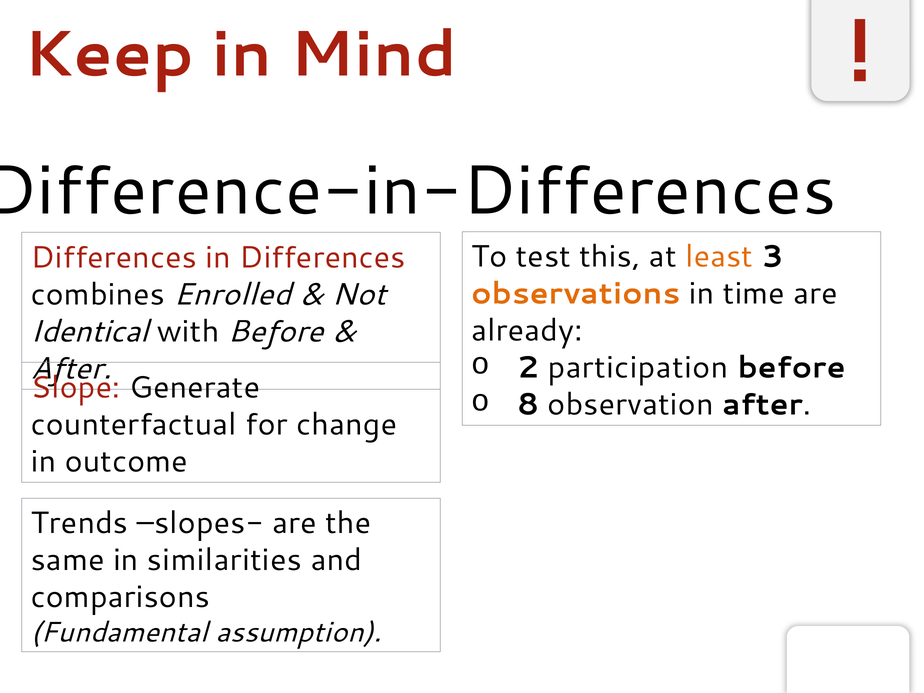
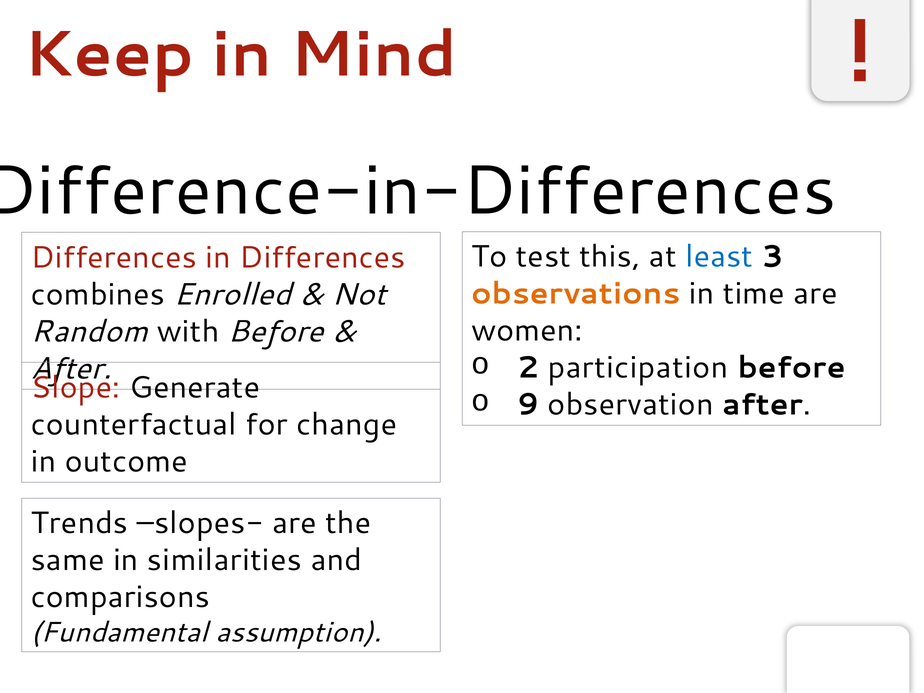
least colour: orange -> blue (719, 257)
already: already -> women (527, 331)
Identical: Identical -> Random (89, 332)
8: 8 -> 9 (528, 405)
